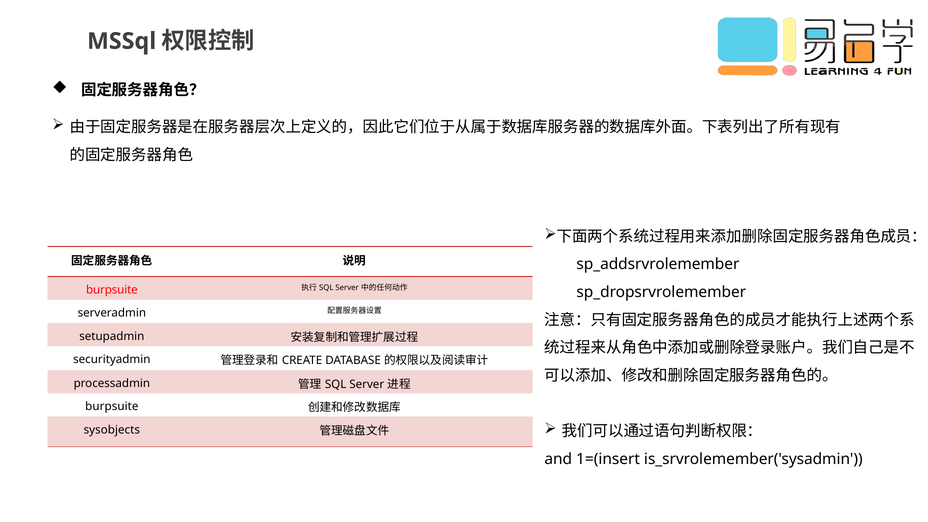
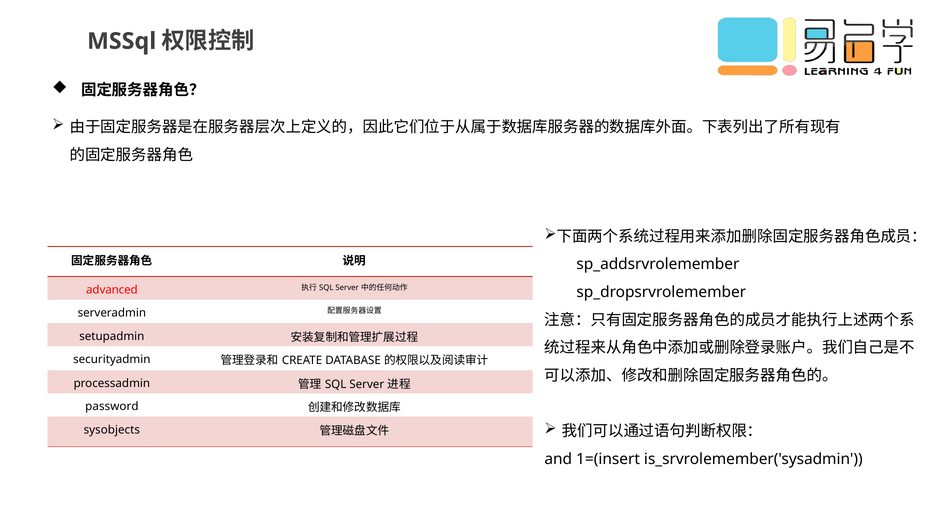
burpsuite: burpsuite -> advanced (112, 290)
burpsuite: burpsuite -> password (112, 407)
